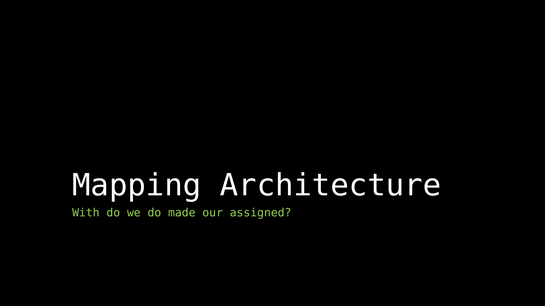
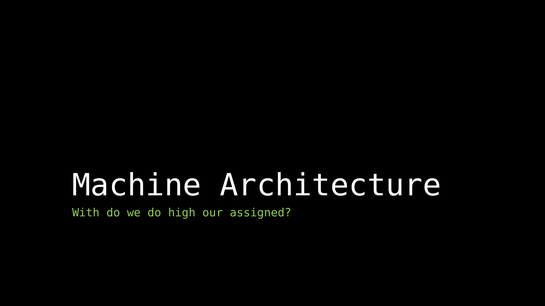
Mapping: Mapping -> Machine (137, 186)
made: made -> high (182, 213)
